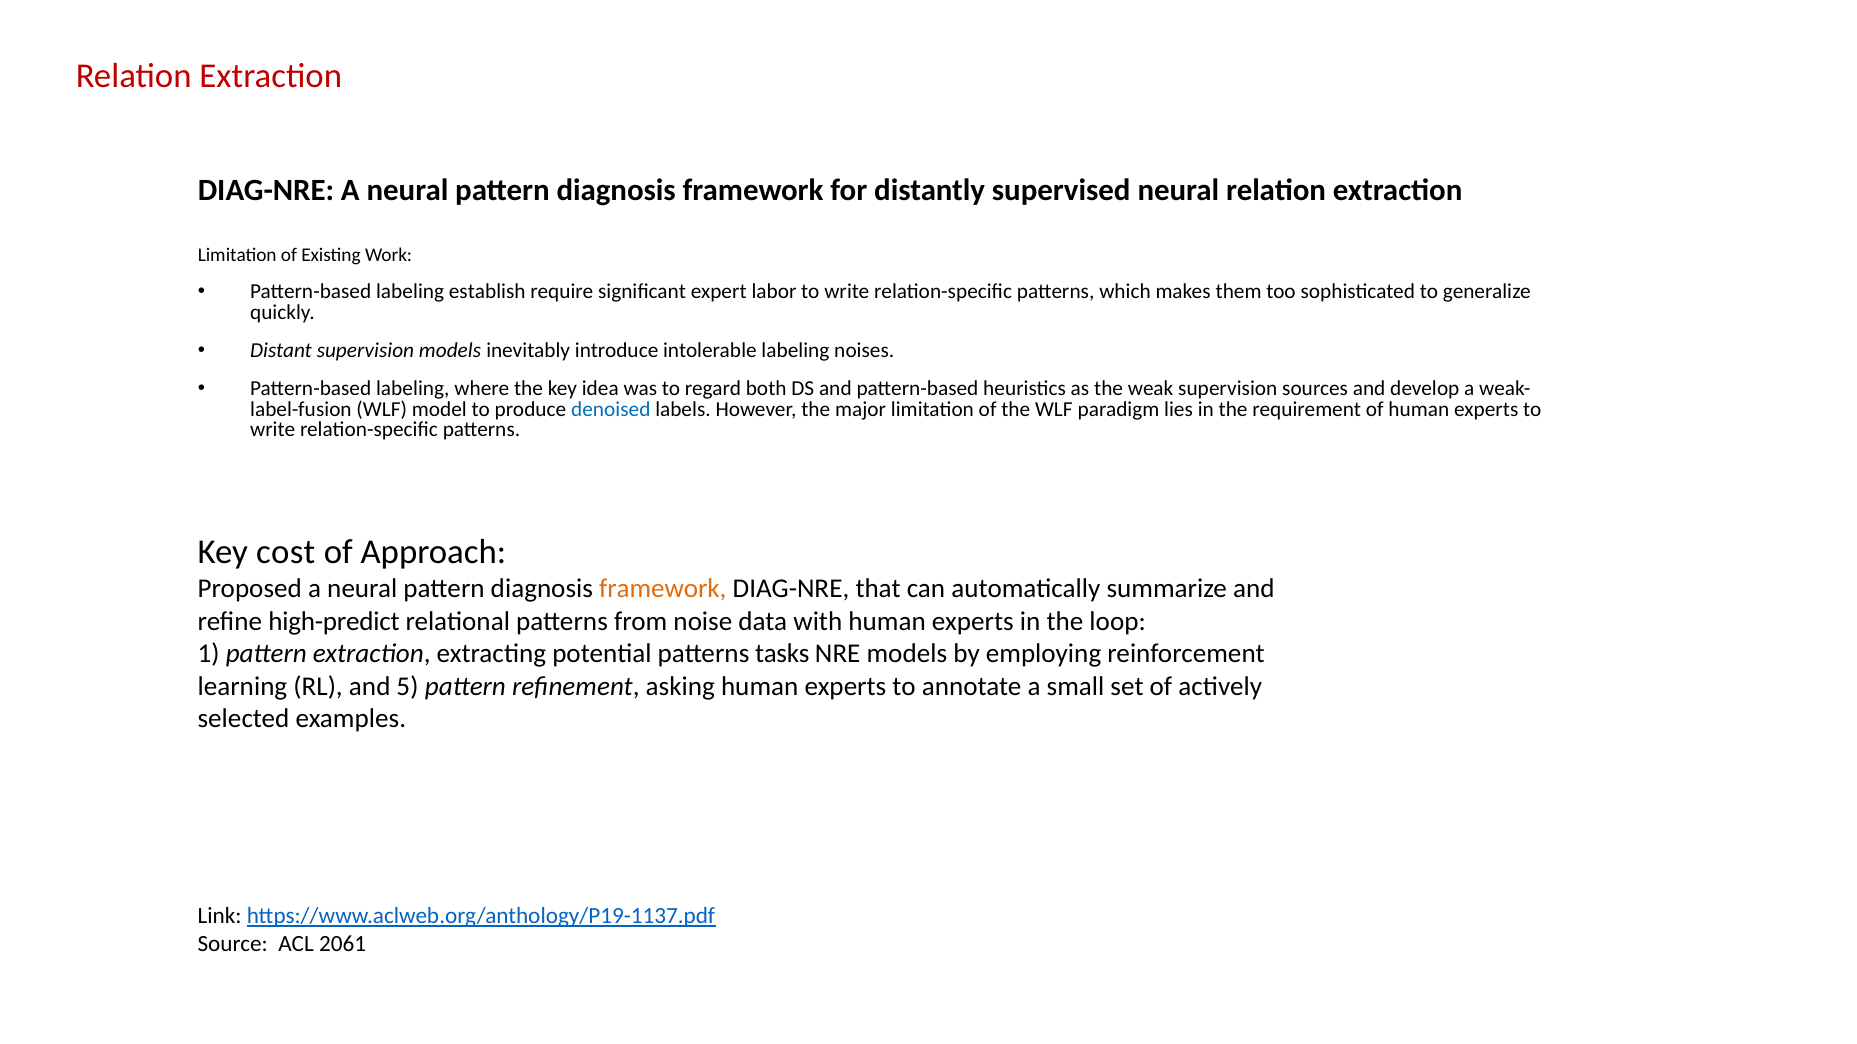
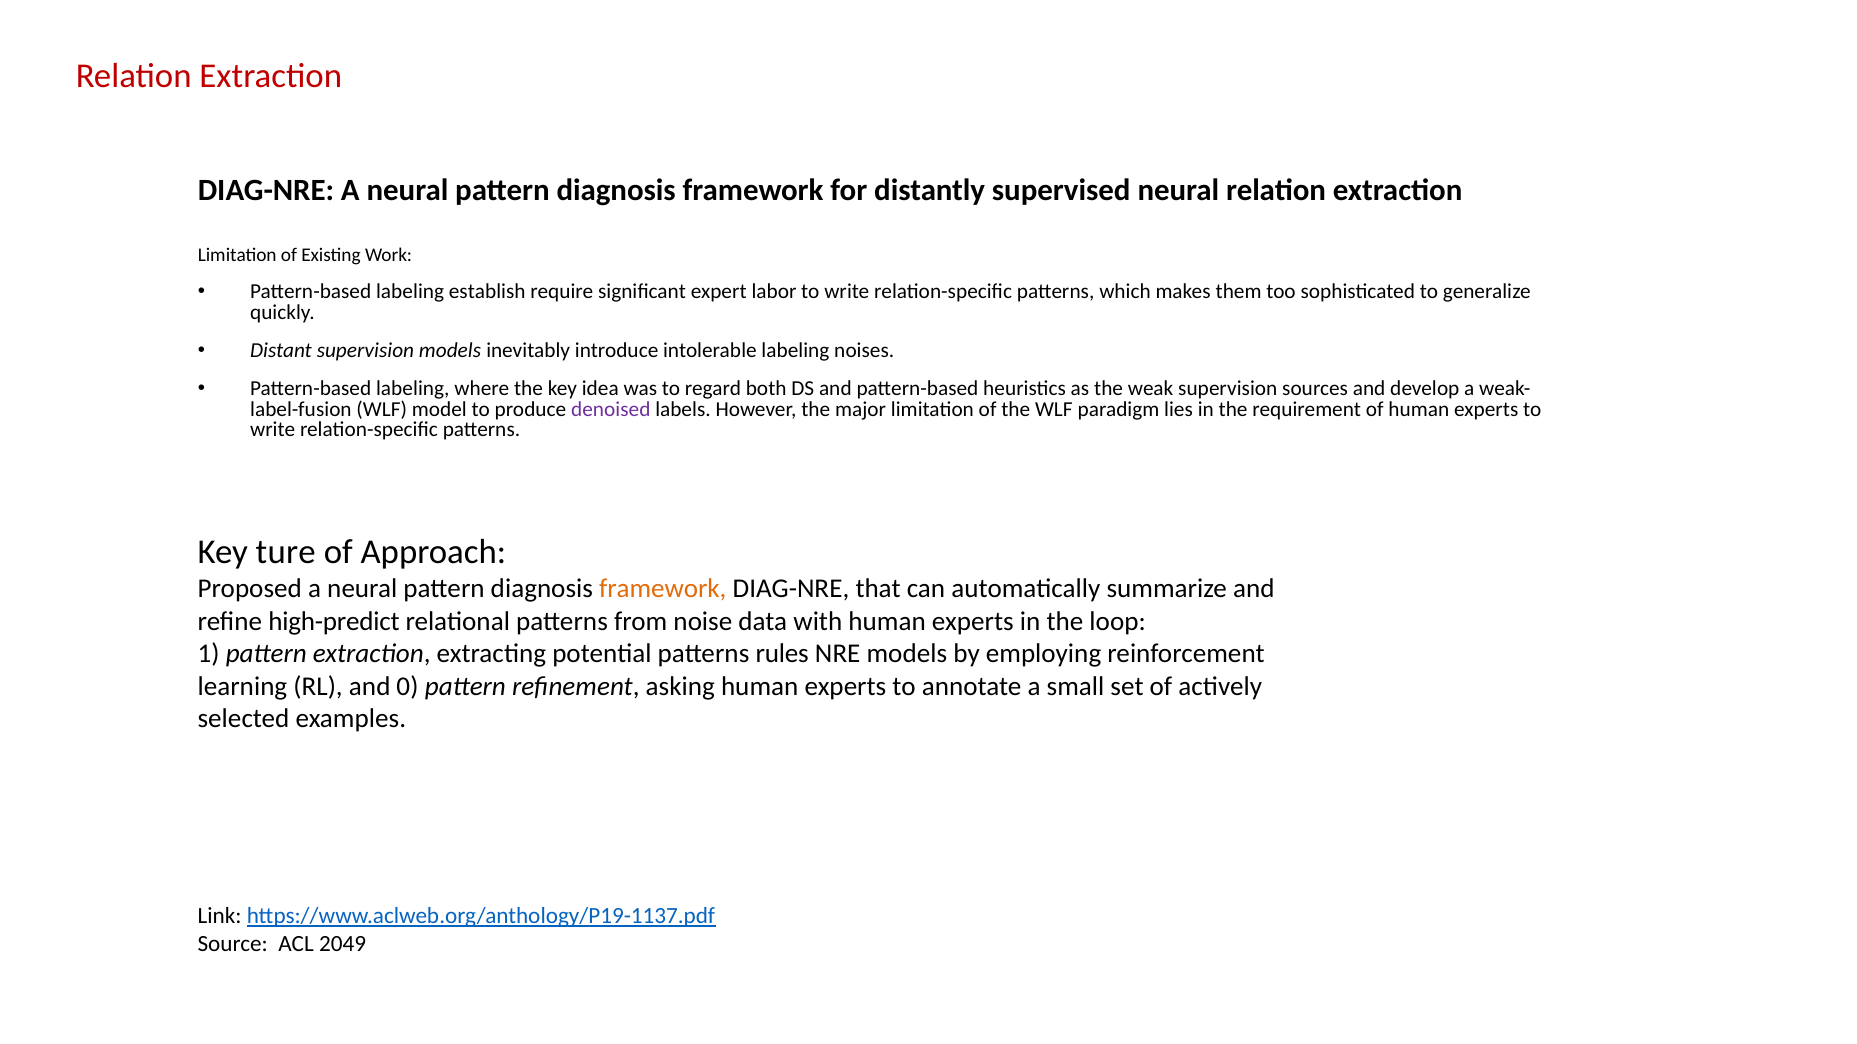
denoised colour: blue -> purple (611, 409)
cost: cost -> ture (286, 552)
tasks: tasks -> rules (782, 654)
5: 5 -> 0 (407, 687)
2061: 2061 -> 2049 (343, 944)
